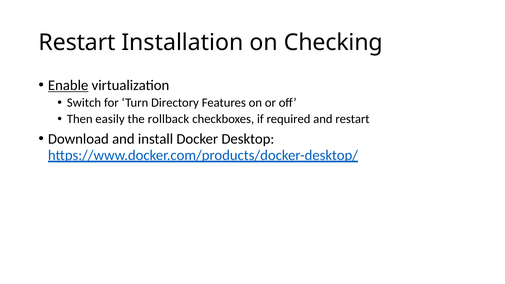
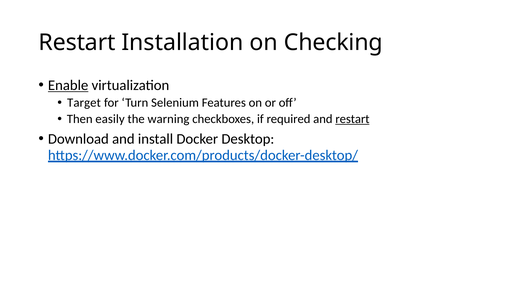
Switch: Switch -> Target (84, 103)
Directory: Directory -> Selenium (175, 103)
rollback: rollback -> warning (168, 119)
restart underline: none -> present (352, 119)
